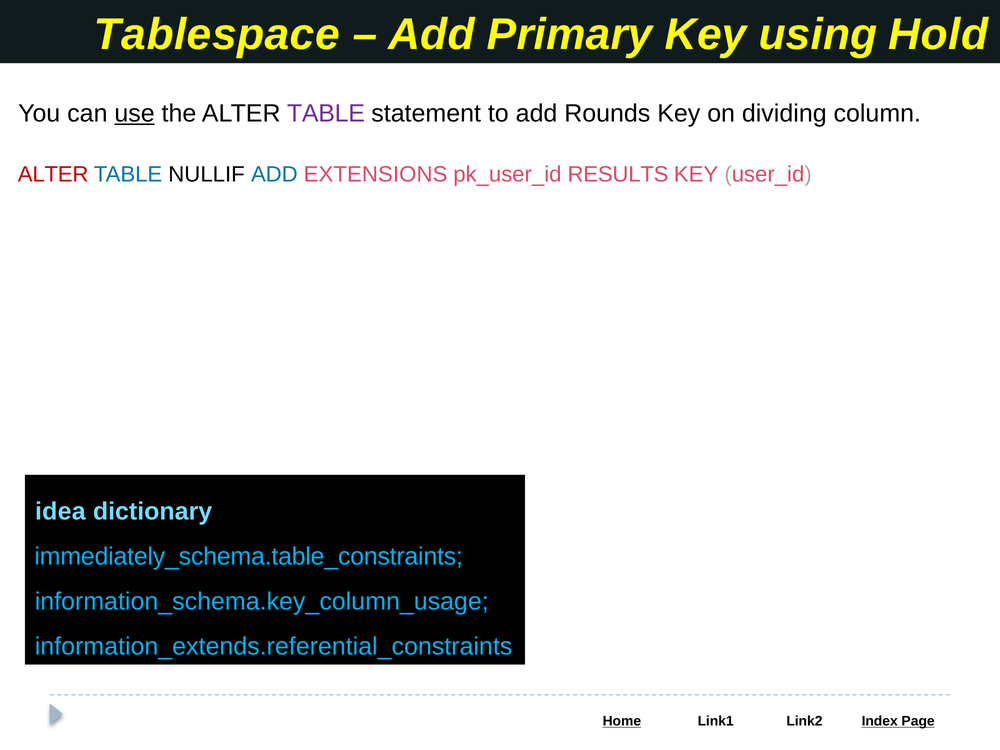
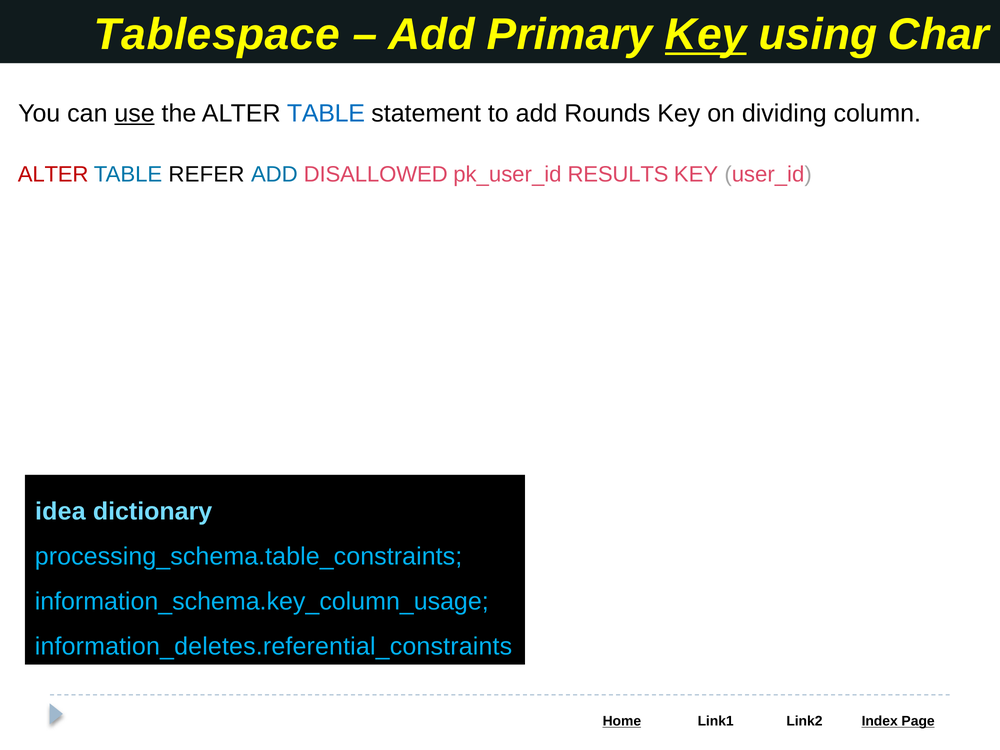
Key underline: none -> present (706, 35)
Hold: Hold -> Char (939, 35)
TABLE colour: purple -> blue (326, 113)
NULLIF: NULLIF -> REFER (206, 174)
EXTENSIONS: EXTENSIONS -> DISALLOWED (376, 174)
immediately_schema.table_constraints: immediately_schema.table_constraints -> processing_schema.table_constraints (249, 556)
information_extends.referential_constraints: information_extends.referential_constraints -> information_deletes.referential_constraints (273, 646)
